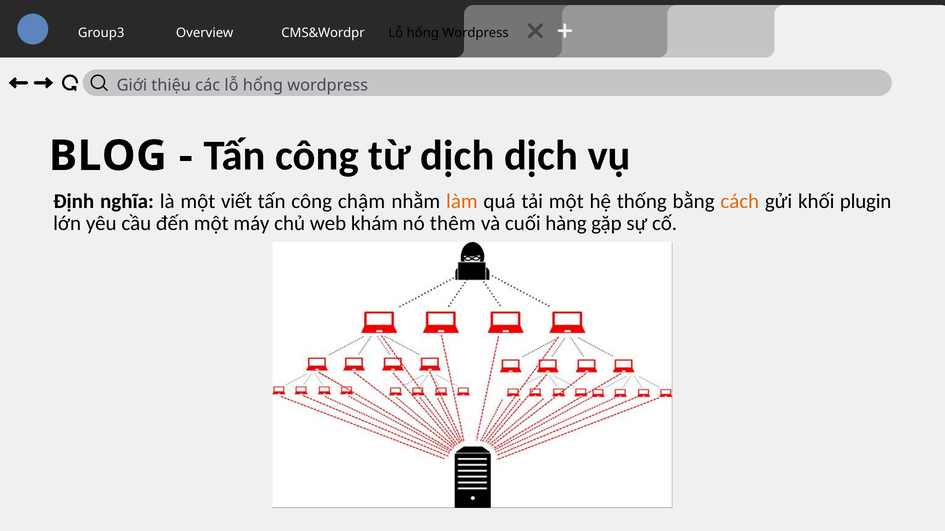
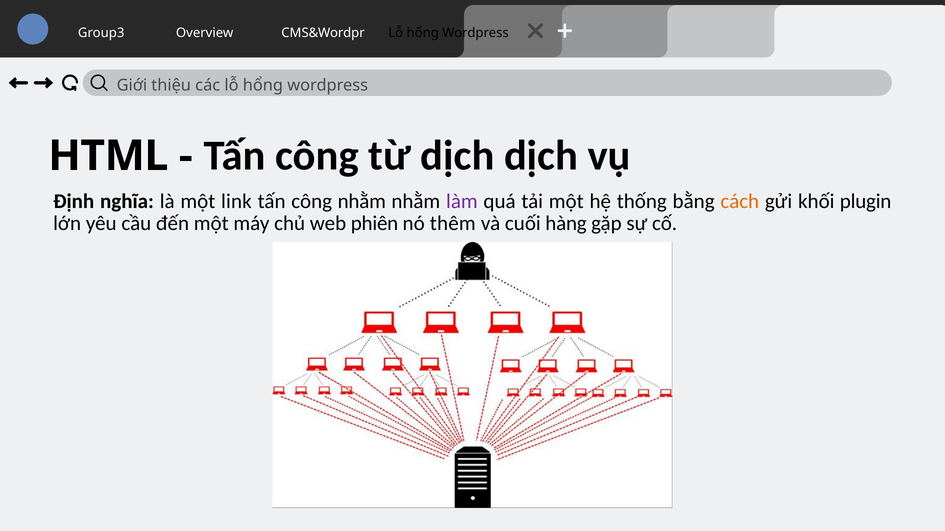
BLOG: BLOG -> HTML (108, 156)
viết: viết -> link (236, 202)
công chậm: chậm -> nhằm (362, 202)
làm colour: orange -> purple (462, 202)
khám: khám -> phiên (375, 224)
